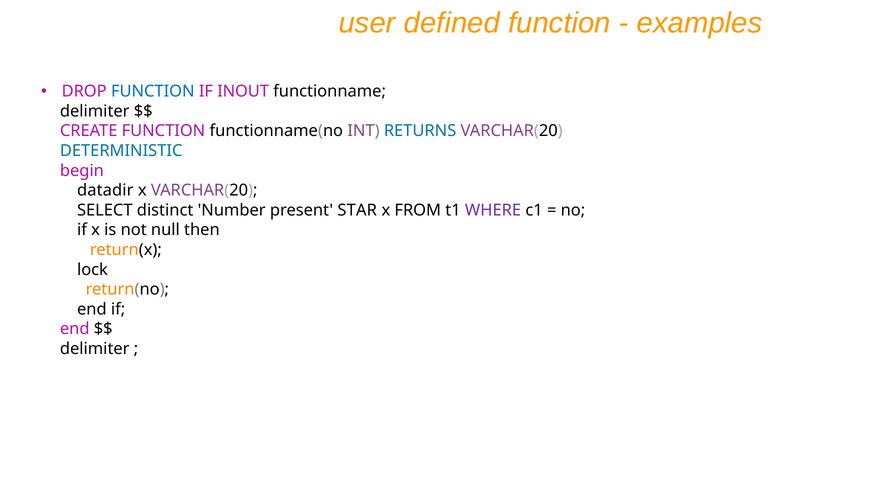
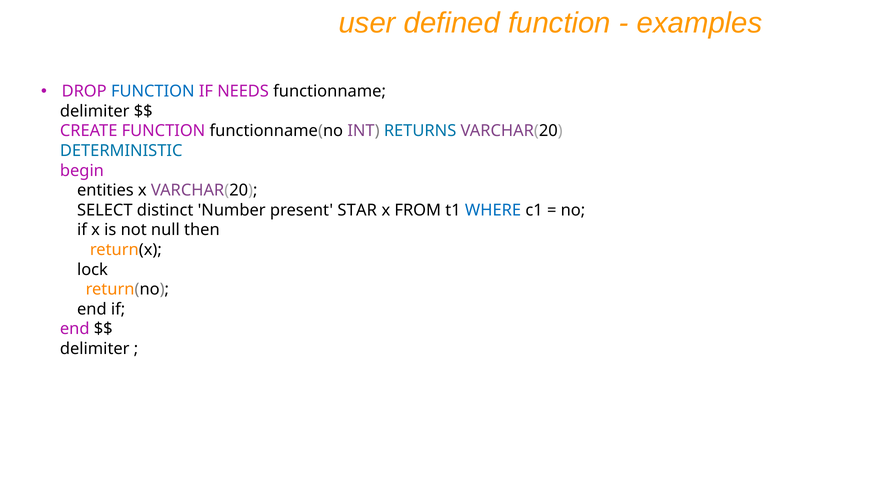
INOUT: INOUT -> NEEDS (243, 91)
datadir: datadir -> entities (105, 190)
WHERE colour: purple -> blue (493, 210)
